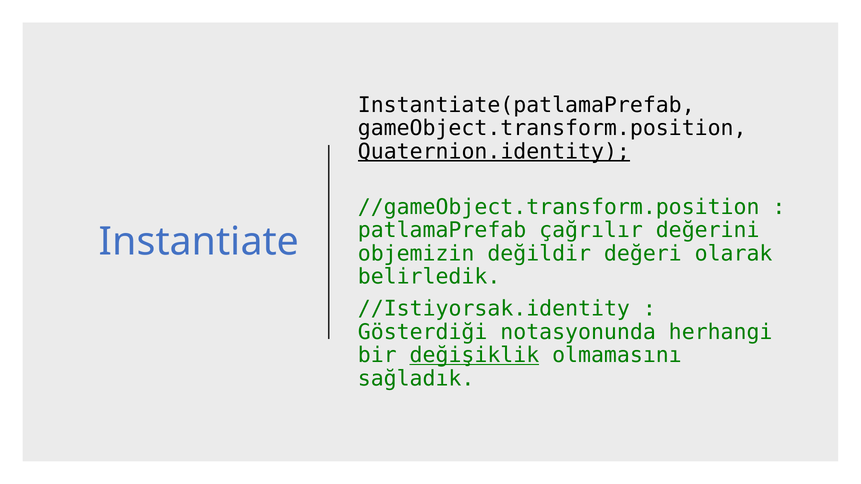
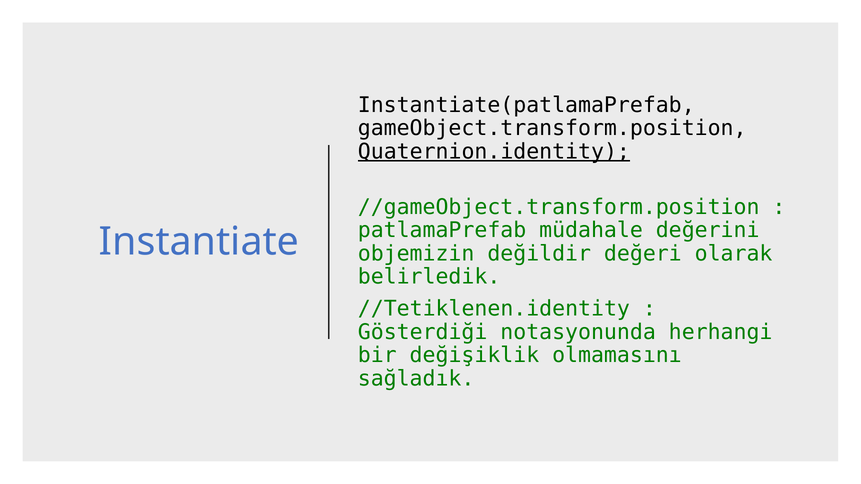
çağrılır: çağrılır -> müdahale (591, 230)
//Istiyorsak.identity: //Istiyorsak.identity -> //Tetiklenen.identity (494, 309)
değişiklik underline: present -> none (474, 356)
